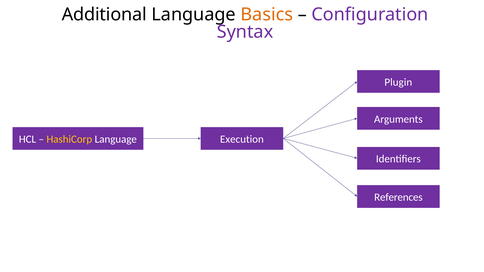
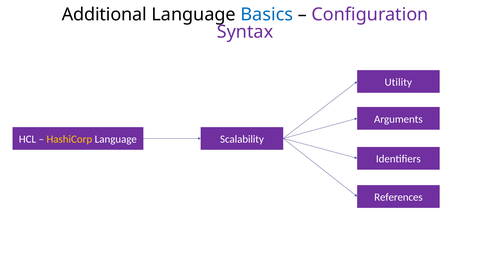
Basics colour: orange -> blue (267, 14)
Plugin: Plugin -> Utility (398, 82)
Execution: Execution -> Scalability (242, 139)
